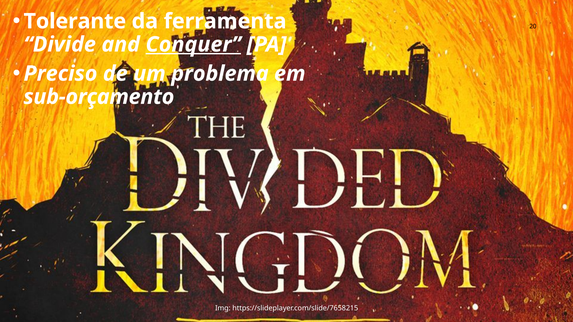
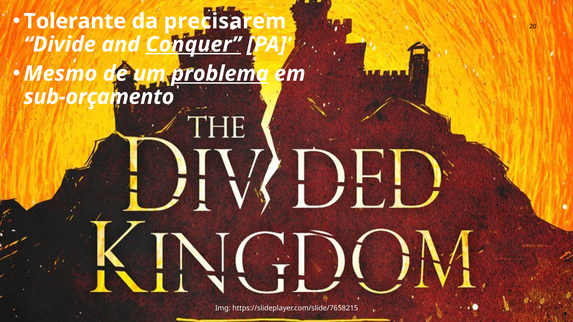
ferramenta: ferramenta -> precisarem (225, 21)
Preciso: Preciso -> Mesmo (60, 74)
problema underline: none -> present (220, 74)
